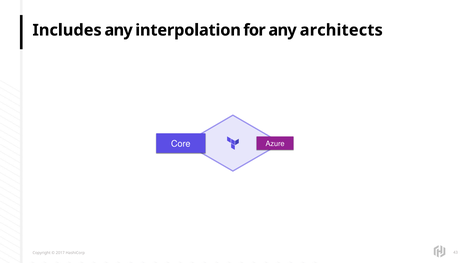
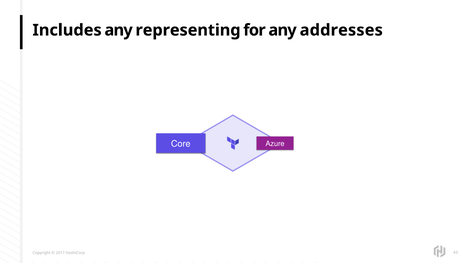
interpolation: interpolation -> representing (188, 30)
architects: architects -> addresses (341, 30)
